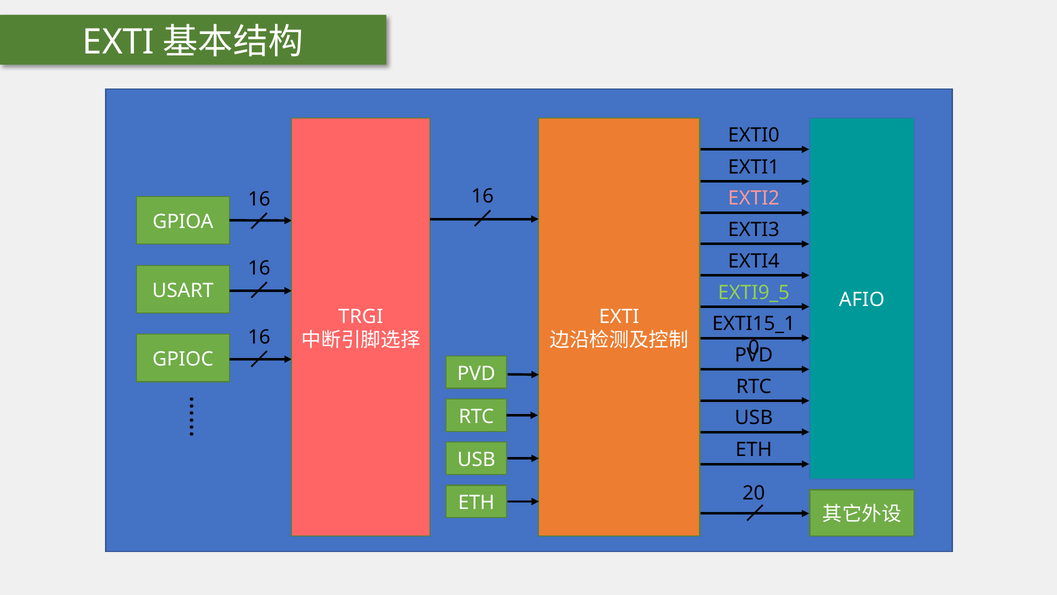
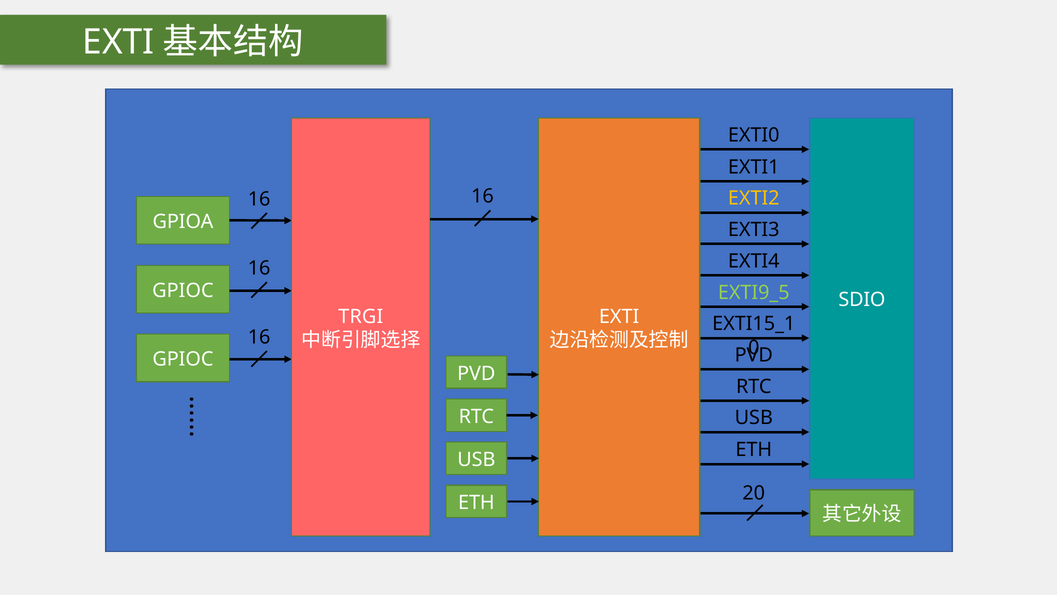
EXTI2 colour: pink -> yellow (754, 198)
USART: USART -> GPIOC (183, 290)
AFIO: AFIO -> SDIO (862, 300)
